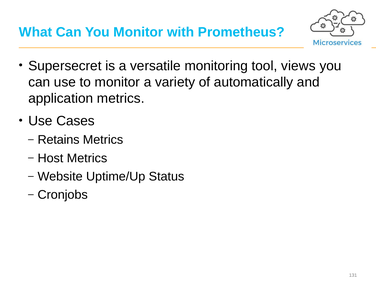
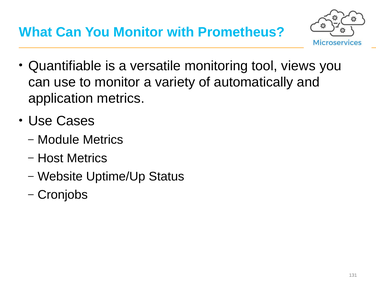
Supersecret: Supersecret -> Quantifiable (65, 66)
Retains: Retains -> Module (58, 140)
